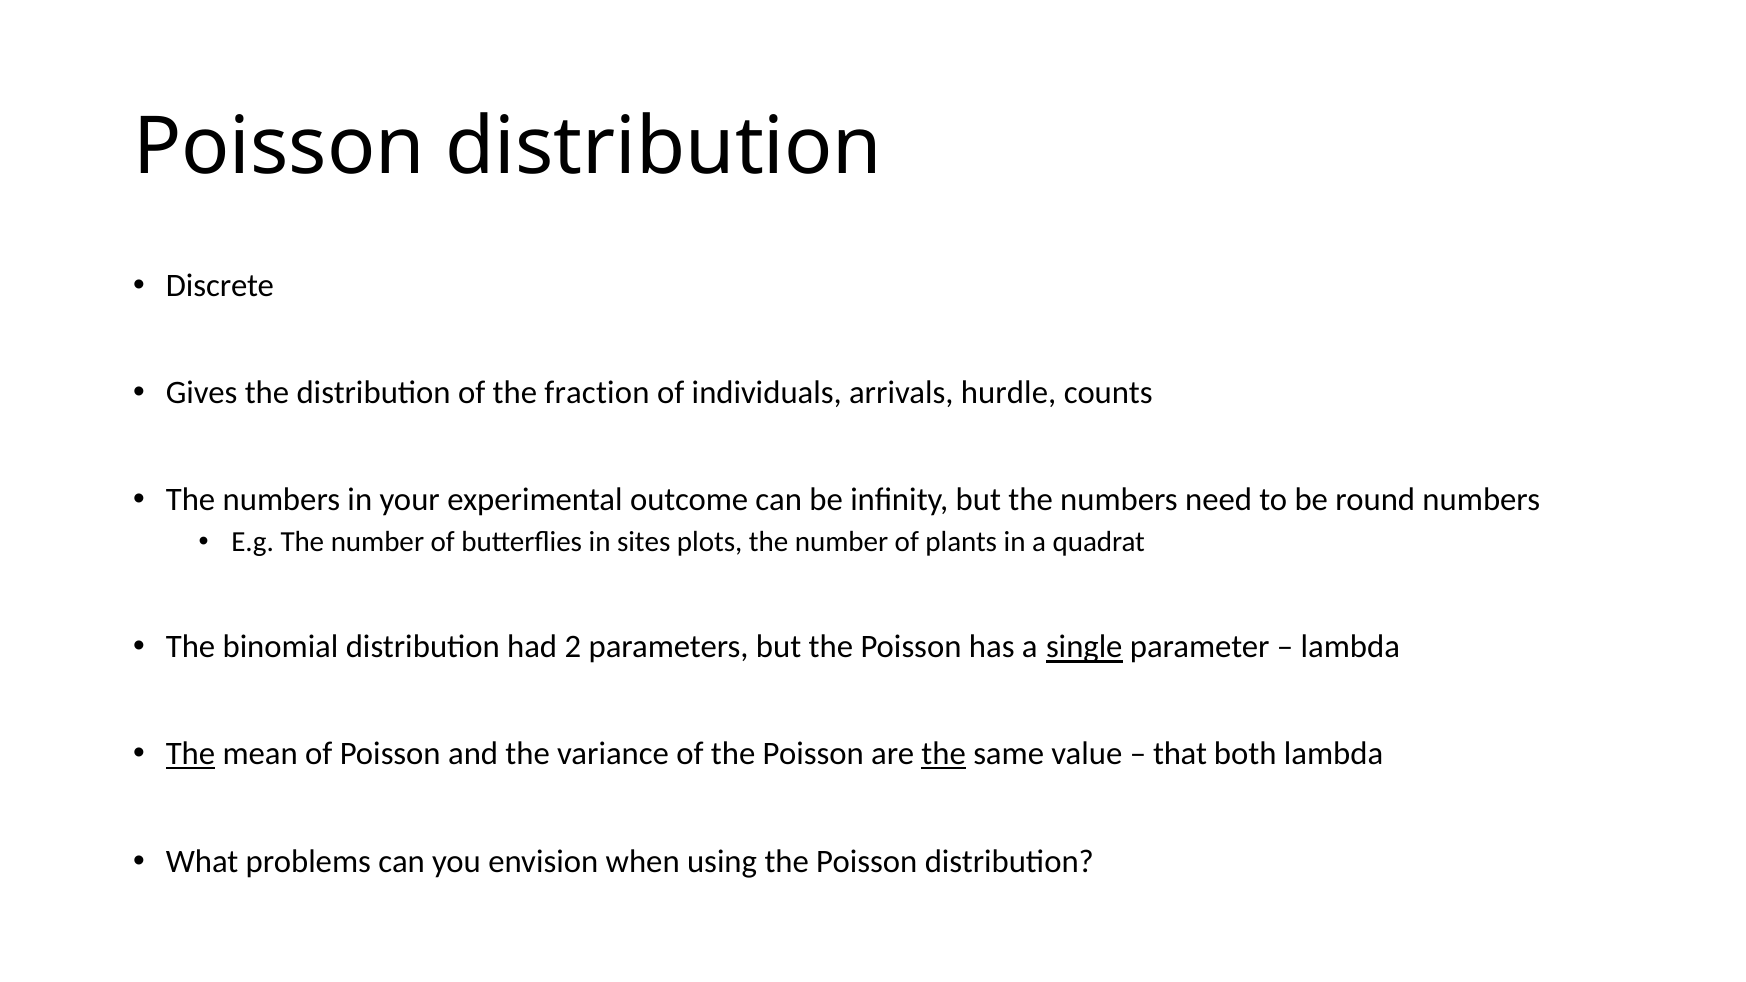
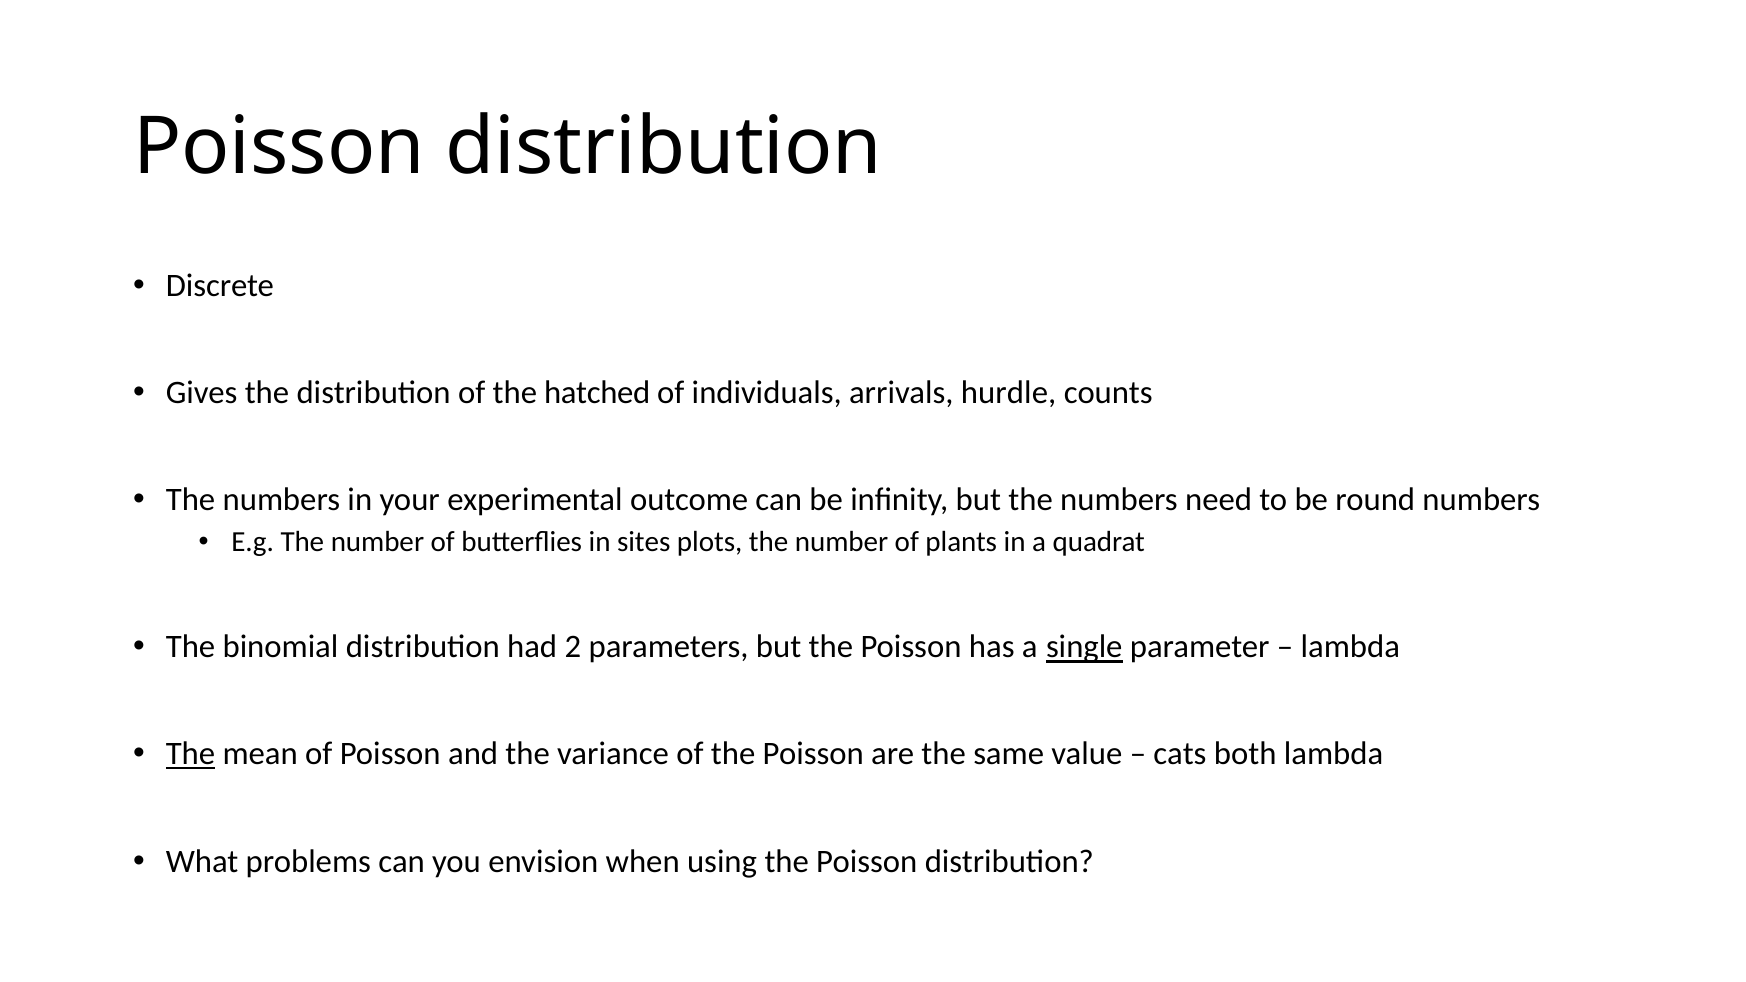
fraction: fraction -> hatched (597, 393)
the underline: present -> none (944, 754)
that: that -> cats (1180, 754)
